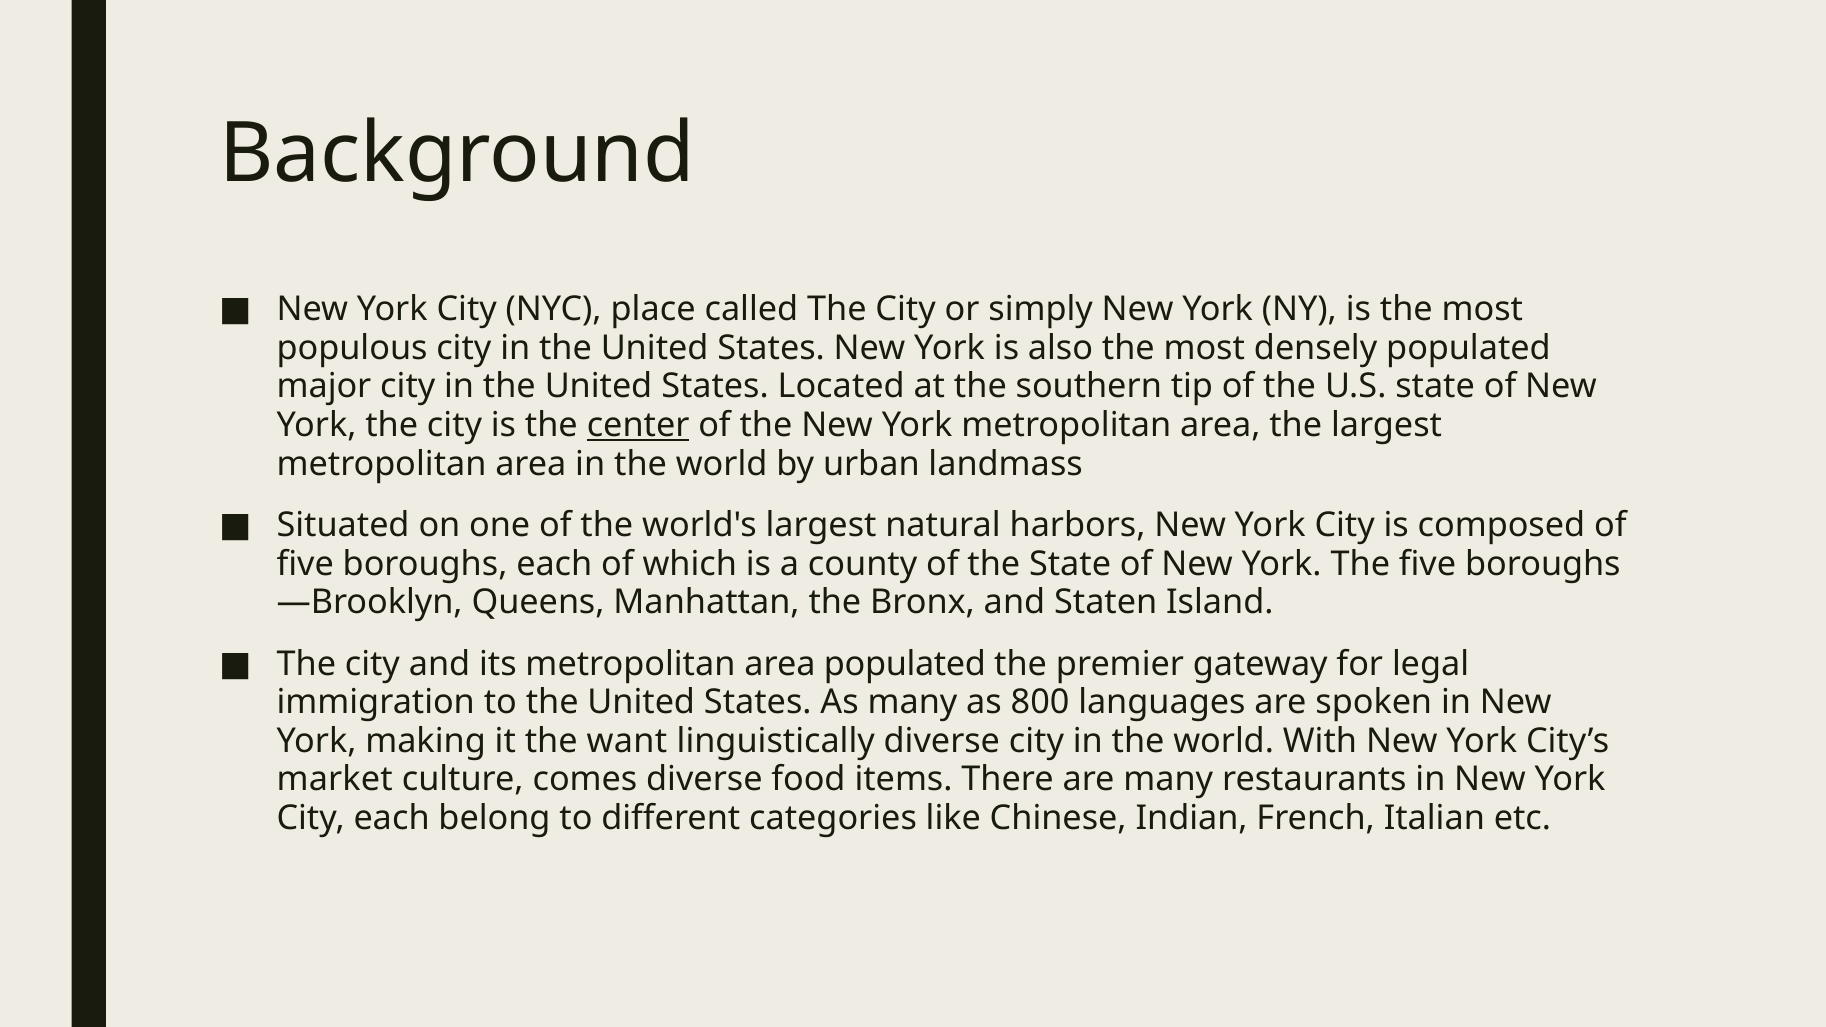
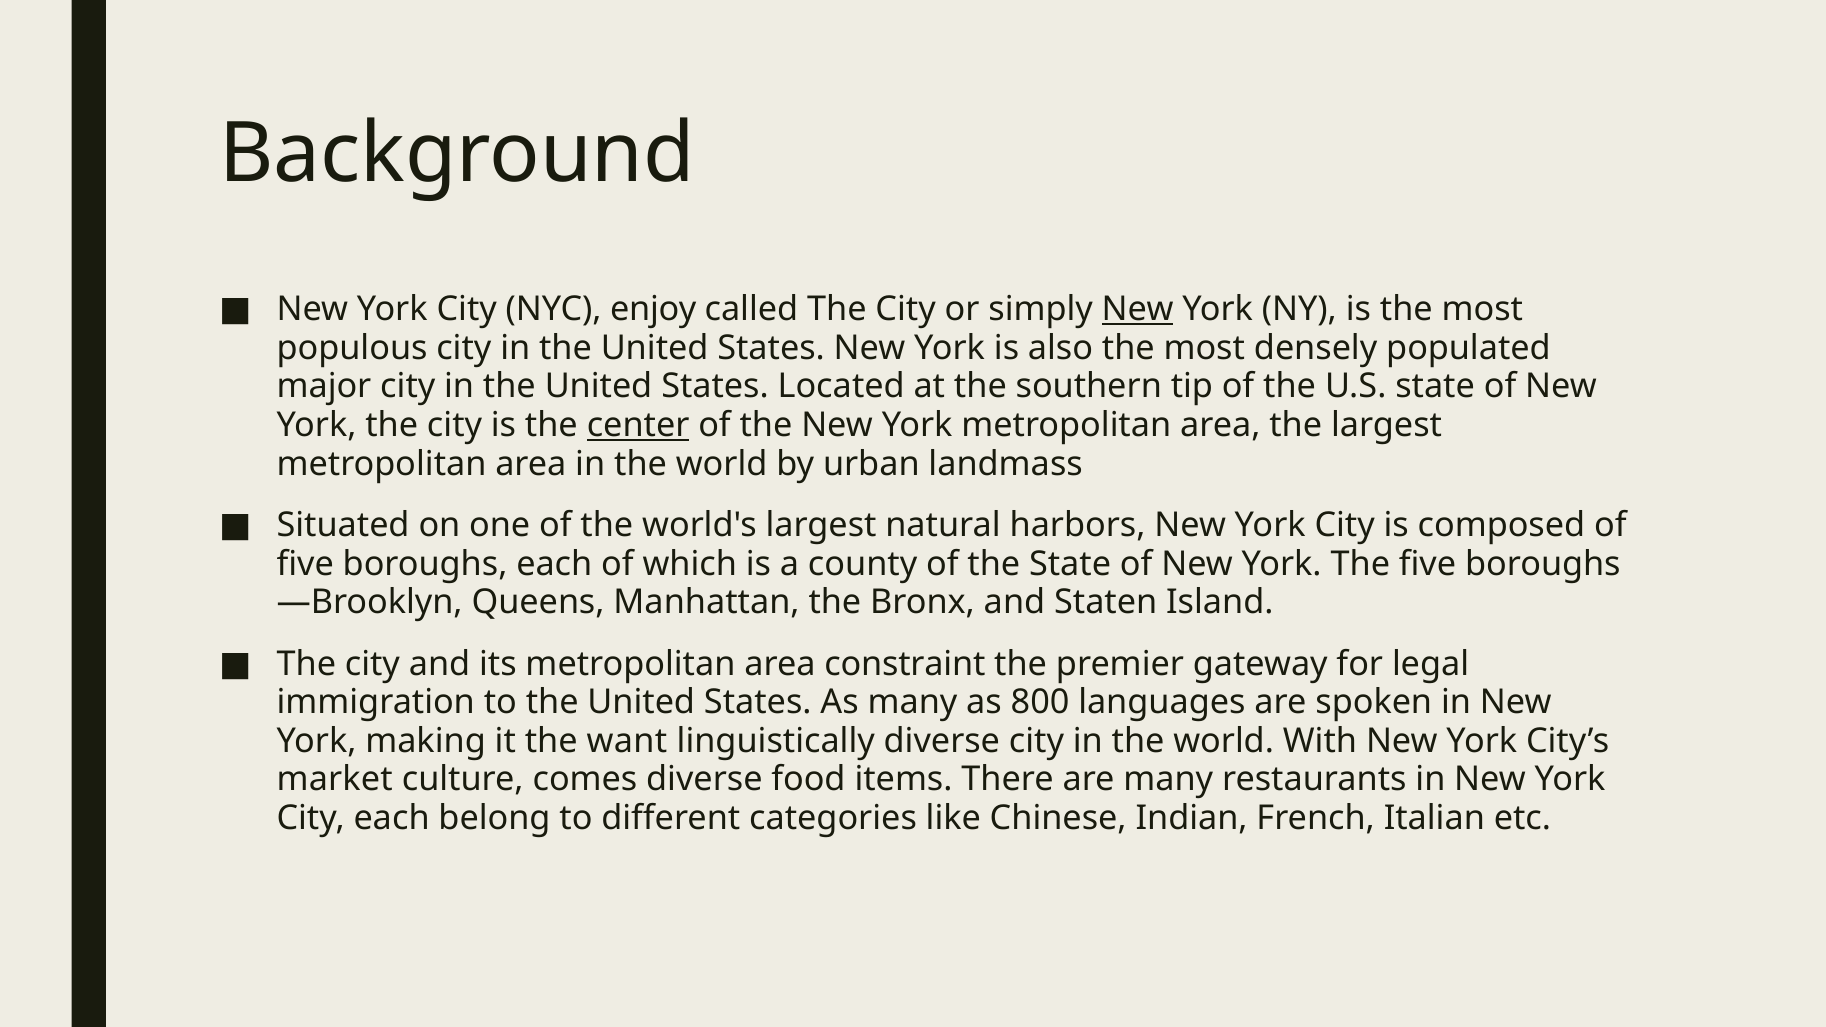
place: place -> enjoy (653, 309)
New underline: none -> present (1138, 309)
area populated: populated -> constraint (905, 664)
